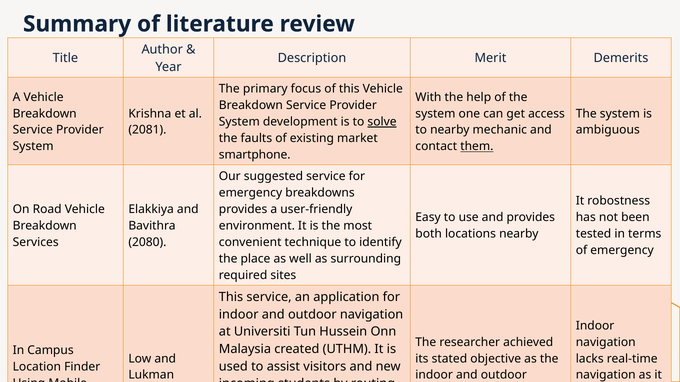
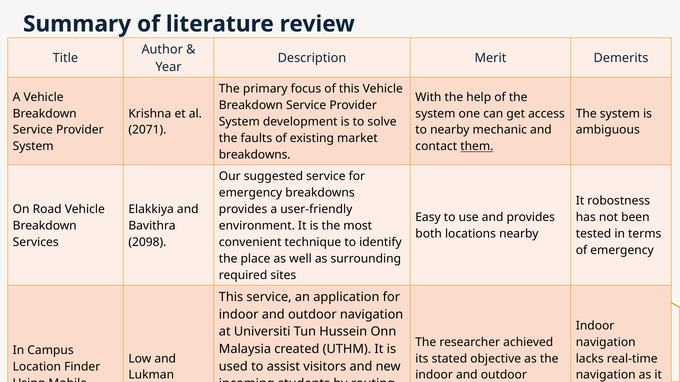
solve underline: present -> none (382, 122)
2081: 2081 -> 2071 (147, 130)
smartphone: smartphone -> breakdowns (255, 155)
2080: 2080 -> 2098 (147, 242)
